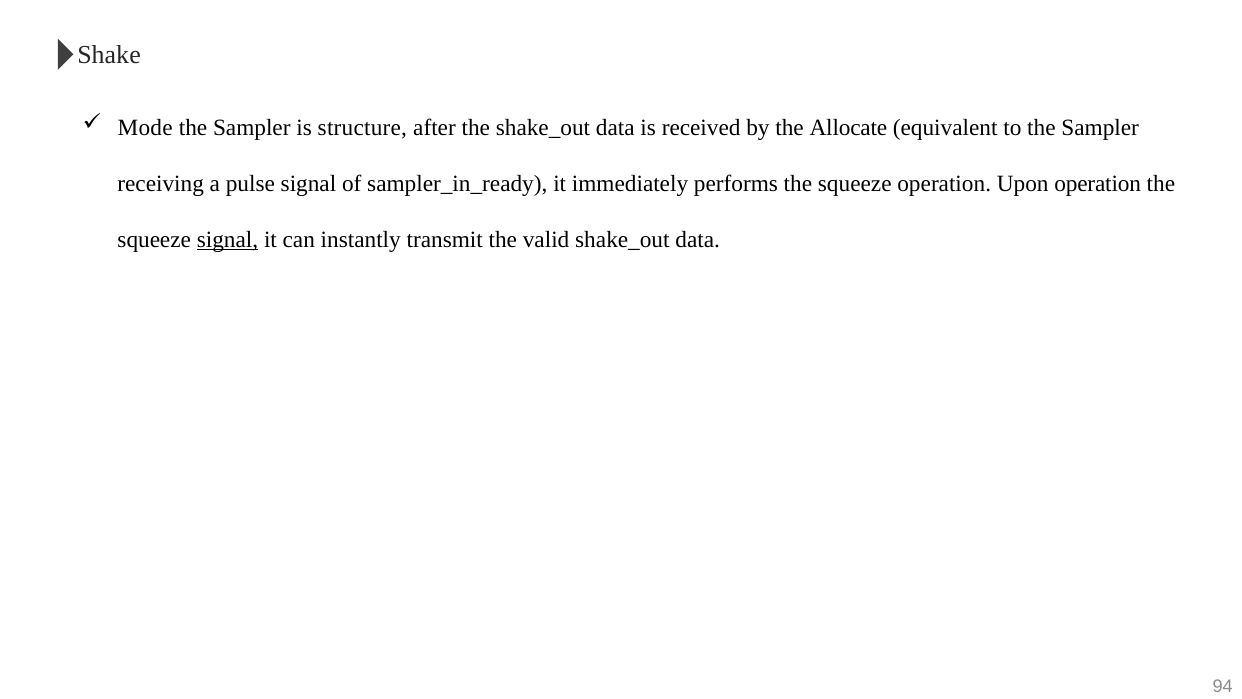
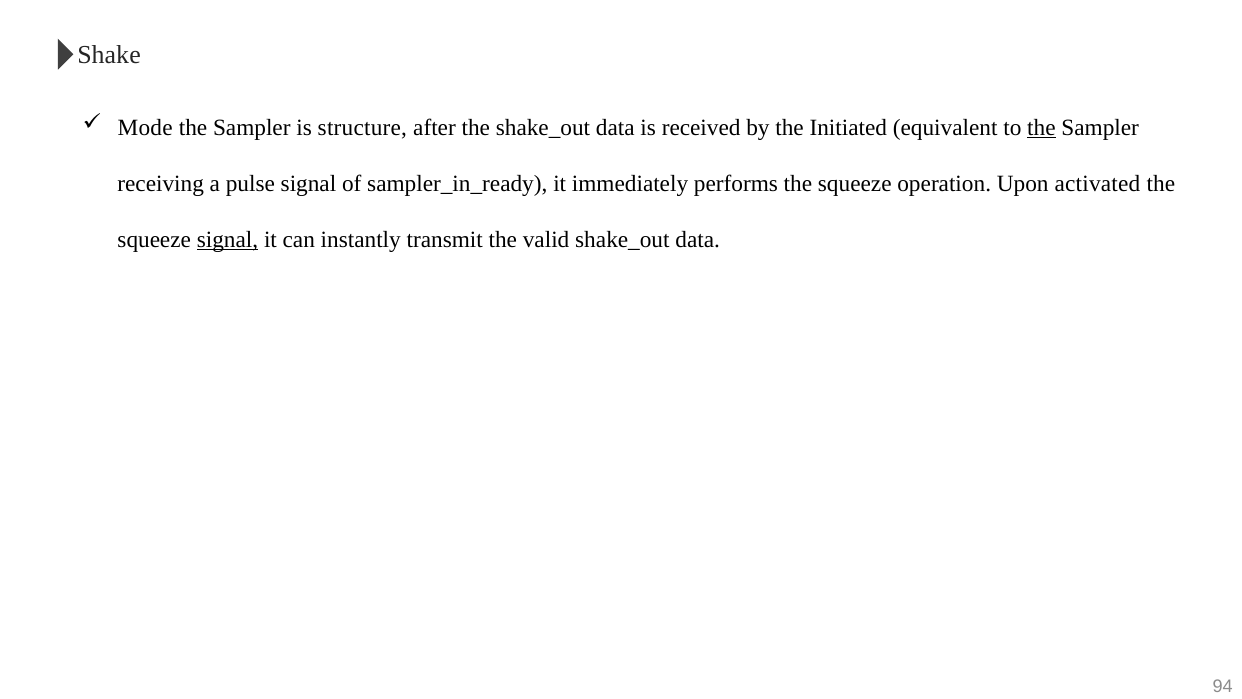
Allocate: Allocate -> Initiated (848, 127)
the underline: none -> present (1041, 127)
Upon operation: operation -> activated (1097, 183)
